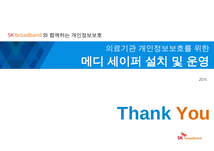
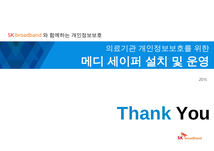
You colour: orange -> black (193, 114)
